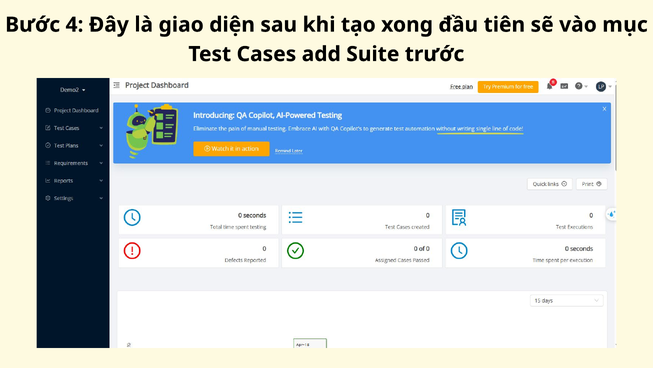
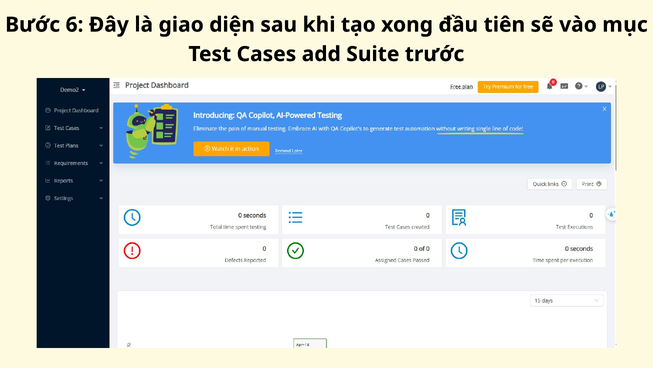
4: 4 -> 6 (75, 25)
